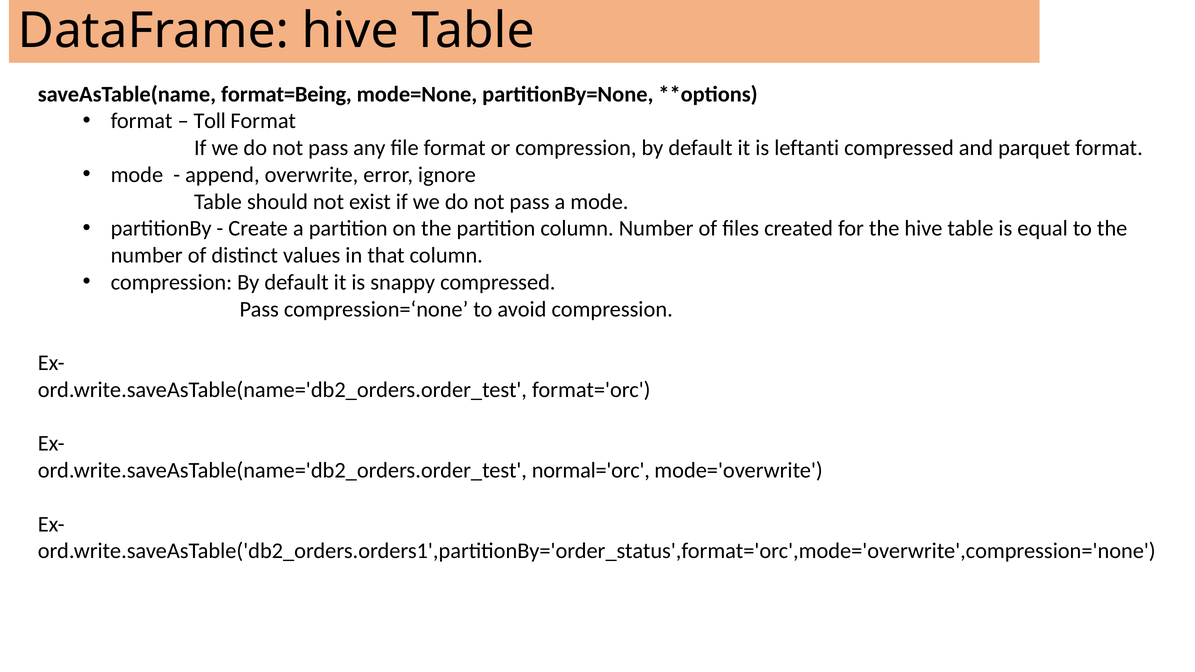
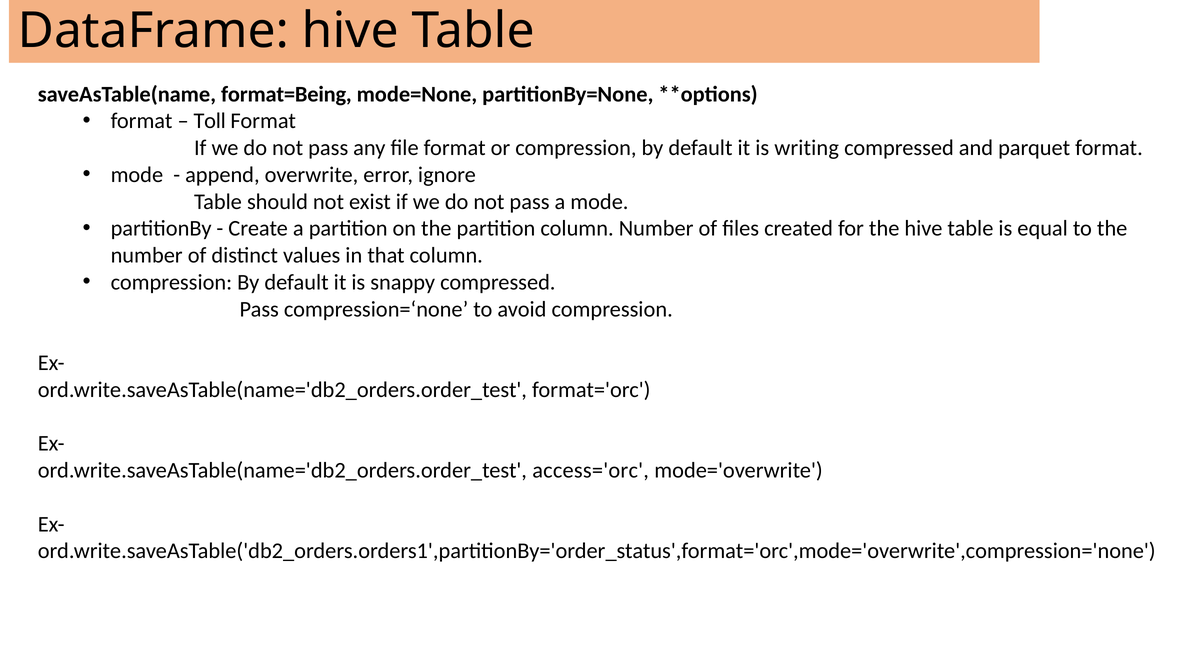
leftanti: leftanti -> writing (807, 148)
normal='orc: normal='orc -> access='orc (591, 471)
